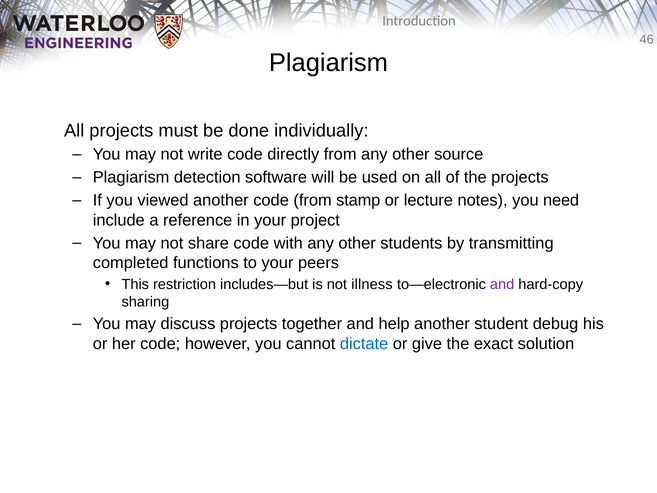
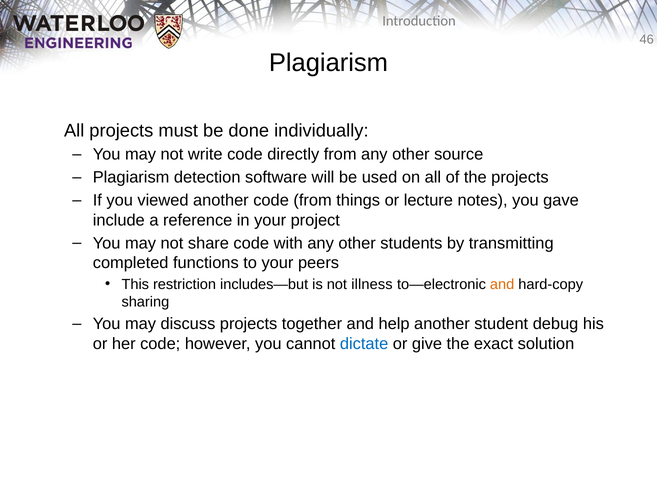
stamp: stamp -> things (358, 200)
need: need -> gave (561, 200)
and colour: purple -> orange (502, 284)
